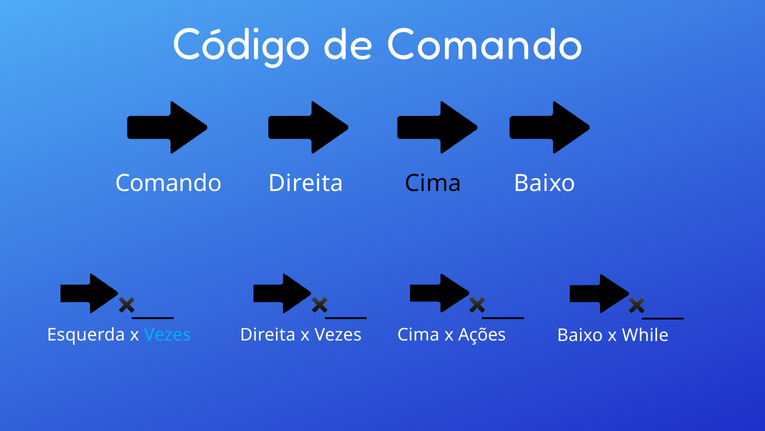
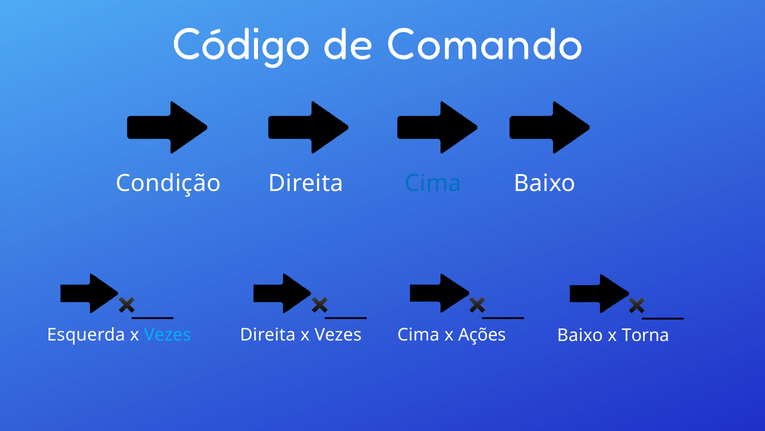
Comando: Comando -> Condição (168, 183)
Cima colour: black -> blue (433, 183)
While: While -> Torna (645, 335)
